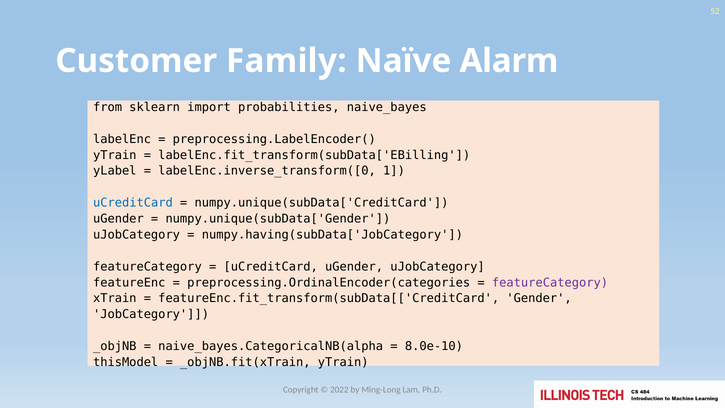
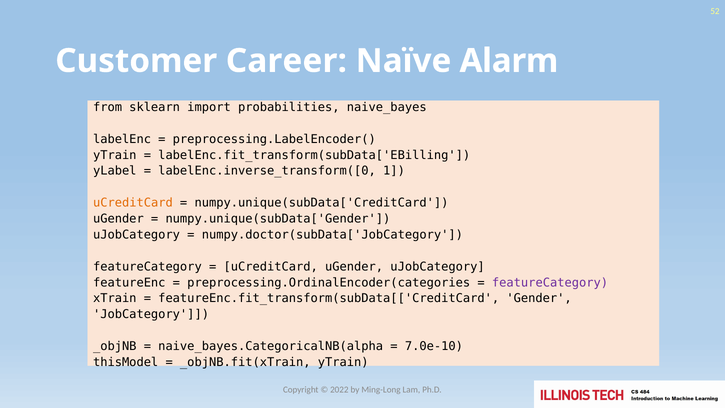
Family: Family -> Career (286, 61)
uCreditCard colour: blue -> orange (133, 203)
numpy.having(subData['JobCategory: numpy.having(subData['JobCategory -> numpy.doctor(subData['JobCategory (332, 235)
8.0e-10: 8.0e-10 -> 7.0e-10 (434, 346)
